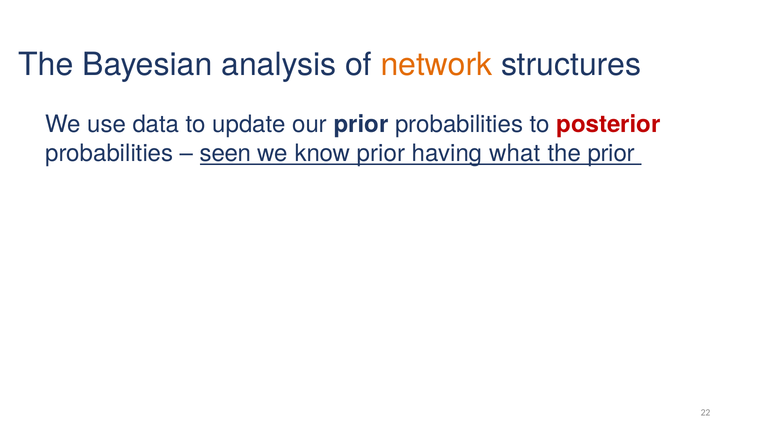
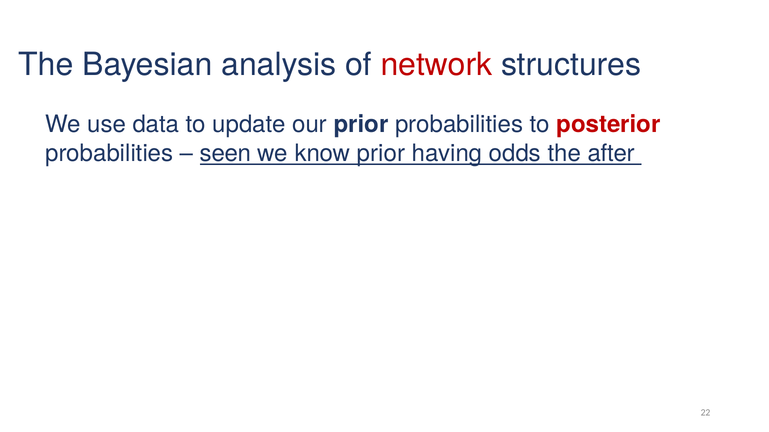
network colour: orange -> red (436, 65)
what: what -> odds (515, 153)
the prior: prior -> after (611, 153)
